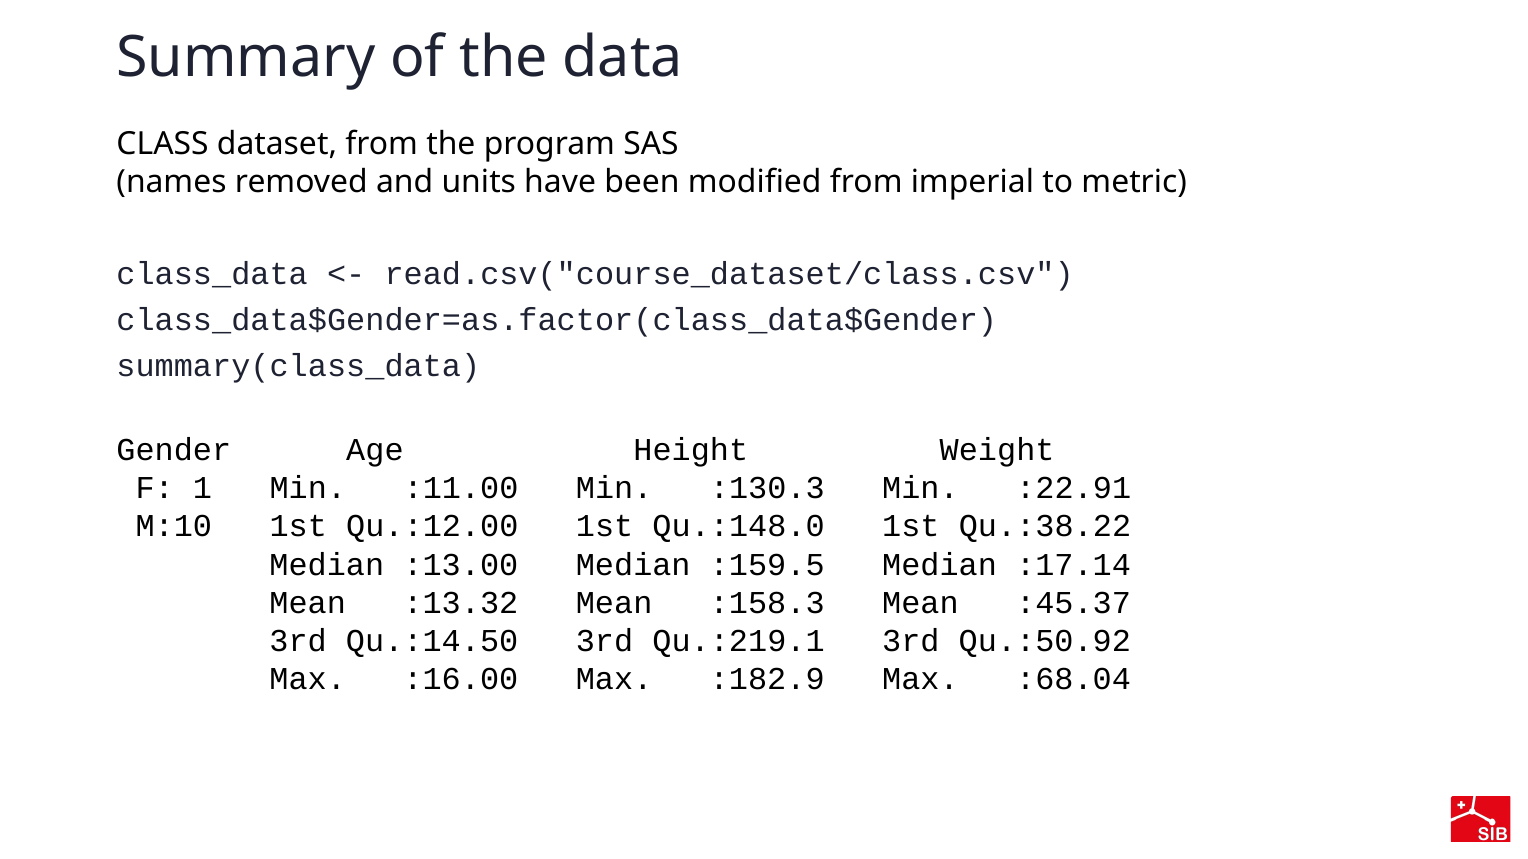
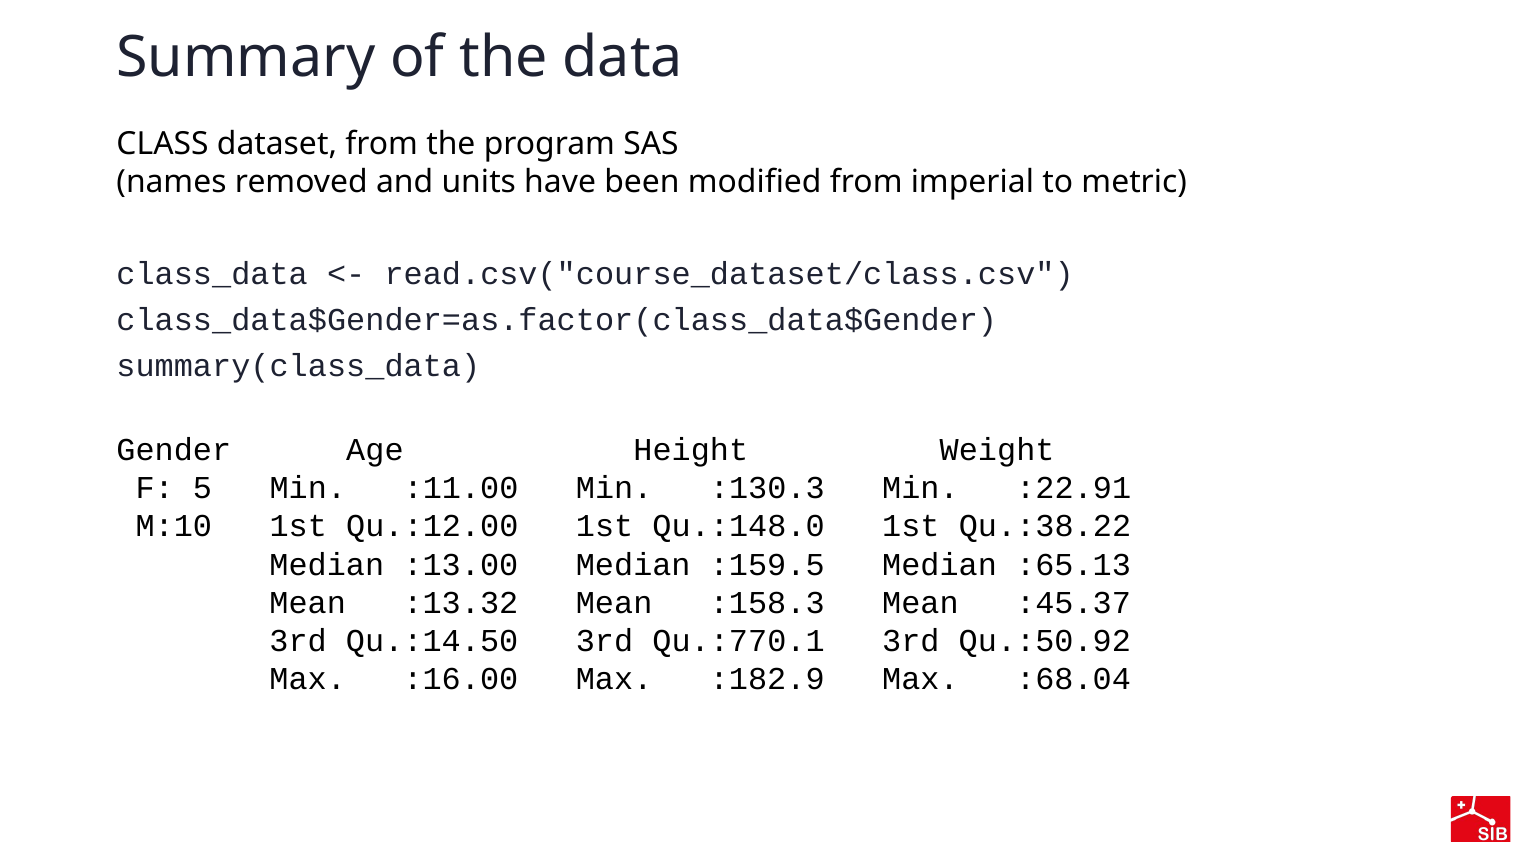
1: 1 -> 5 (202, 488)
:17.14: :17.14 -> :65.13 (1074, 565)
Qu.:219.1: Qu.:219.1 -> Qu.:770.1 (739, 641)
